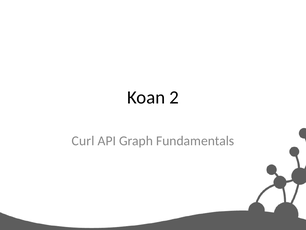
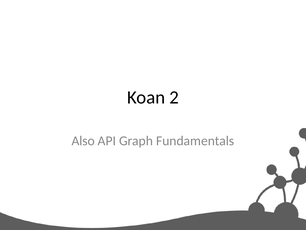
Curl: Curl -> Also (83, 141)
